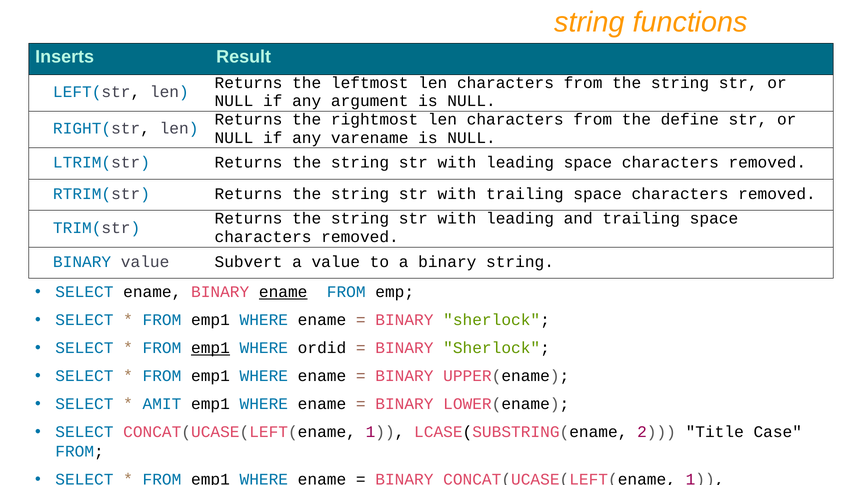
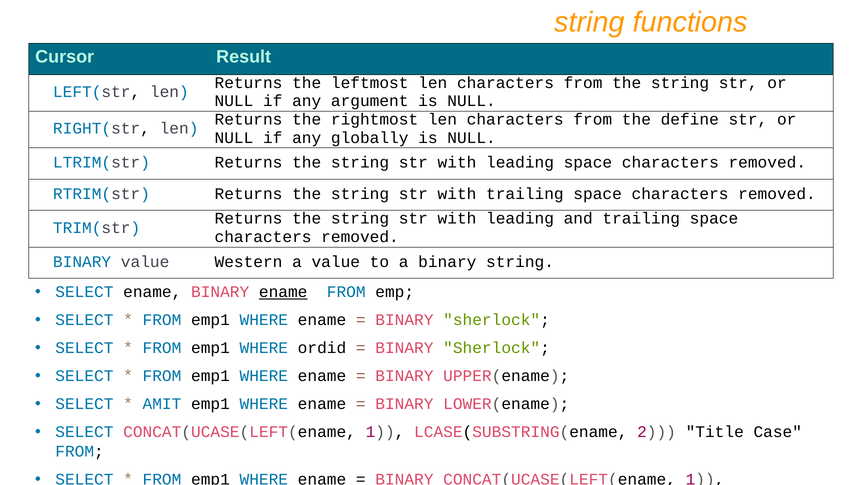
Inserts: Inserts -> Cursor (65, 57)
varename: varename -> globally (370, 138)
Subvert: Subvert -> Western (249, 262)
emp1 underline: present -> none (210, 348)
